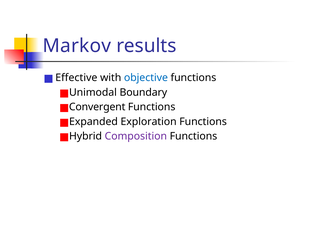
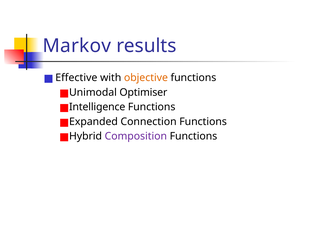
objective colour: blue -> orange (146, 78)
Boundary: Boundary -> Optimiser (143, 92)
Convergent: Convergent -> Intelligence (97, 107)
Exploration: Exploration -> Connection (149, 121)
